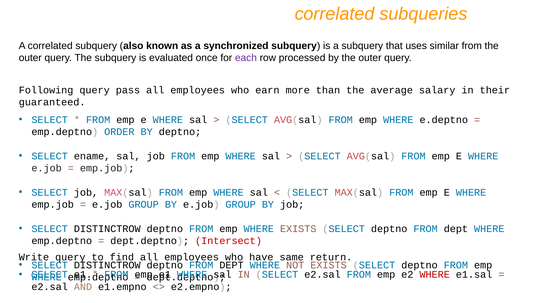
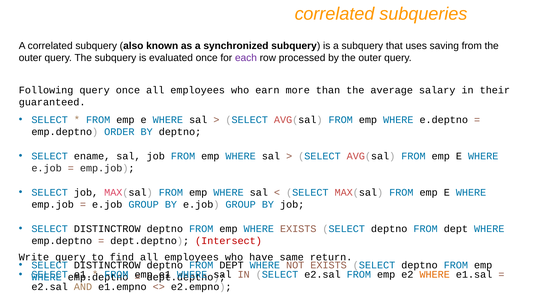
similar: similar -> saving (444, 46)
query pass: pass -> once (128, 90)
WHERE colour: red -> orange (435, 275)
